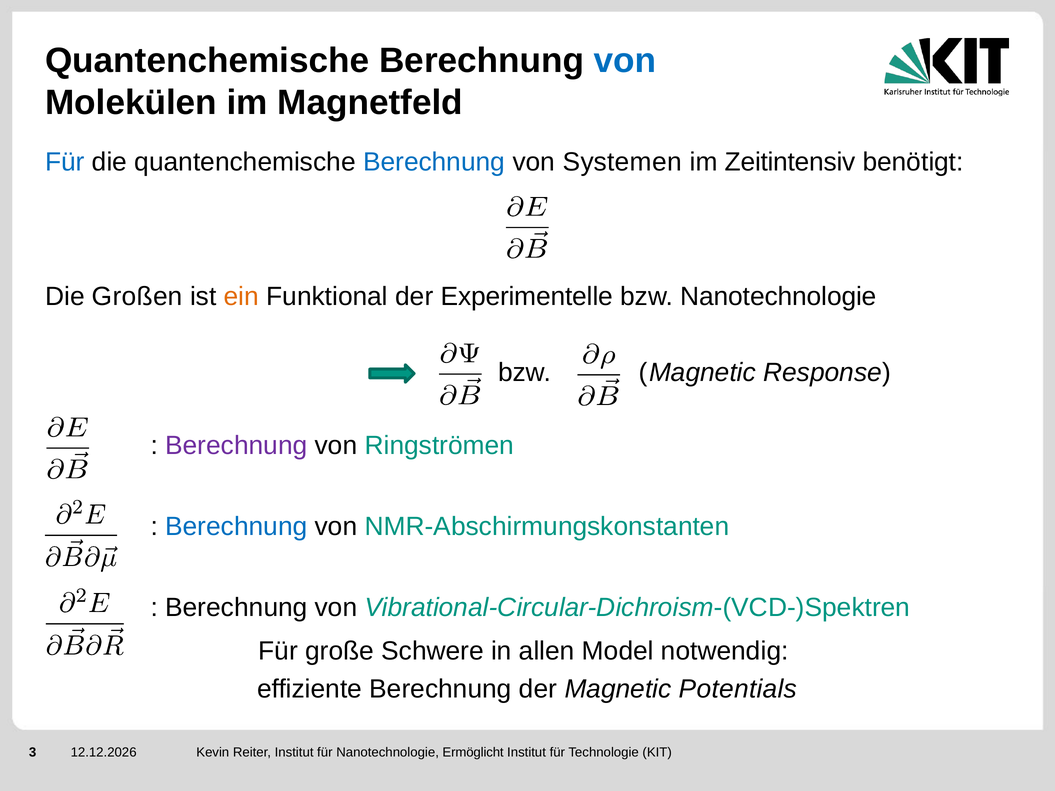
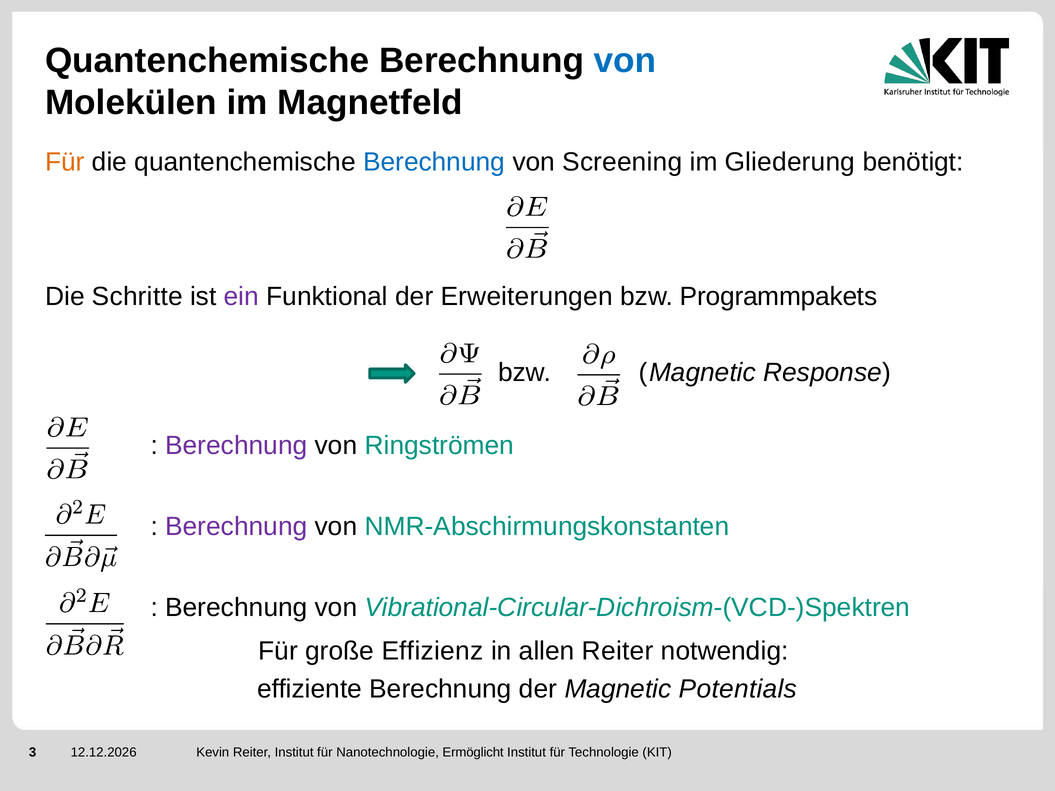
Für colour: blue -> orange (65, 162)
Systemen: Systemen -> Screening (622, 162)
Zeitintensiv: Zeitintensiv -> Gliederung (790, 162)
Großen: Großen -> Schritte (137, 297)
ein colour: orange -> purple (241, 297)
Experimentelle: Experimentelle -> Erweiterungen (527, 297)
bzw Nanotechnologie: Nanotechnologie -> Programmpakets (779, 297)
Berechnung colour: blue -> purple (236, 527)
Schwere: Schwere -> Effizienz (432, 651)
allen Model: Model -> Reiter (618, 651)
